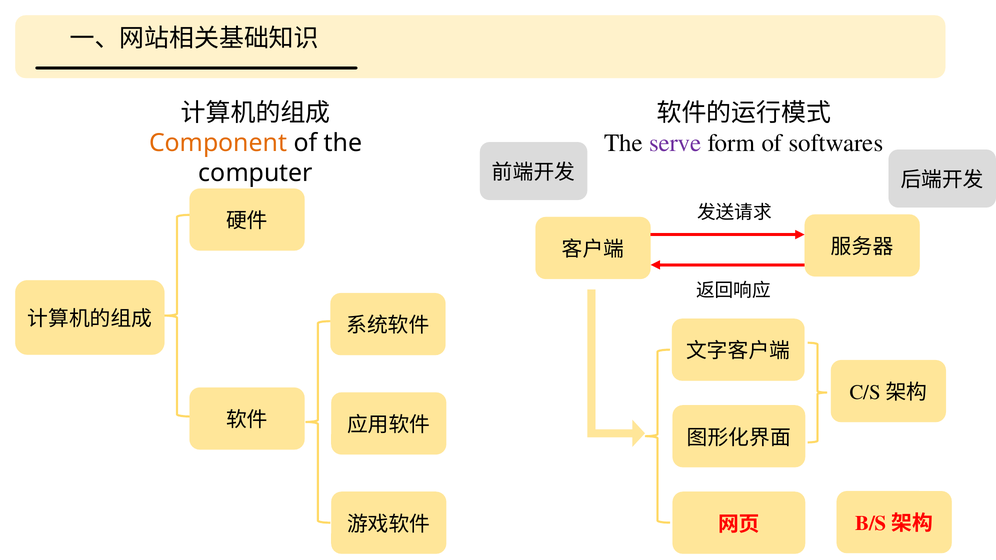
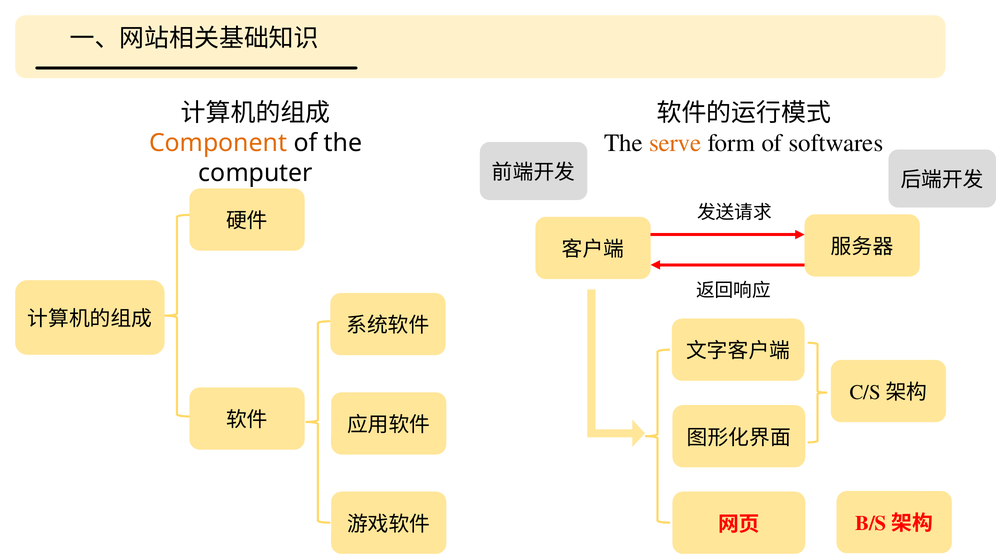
serve colour: purple -> orange (675, 143)
